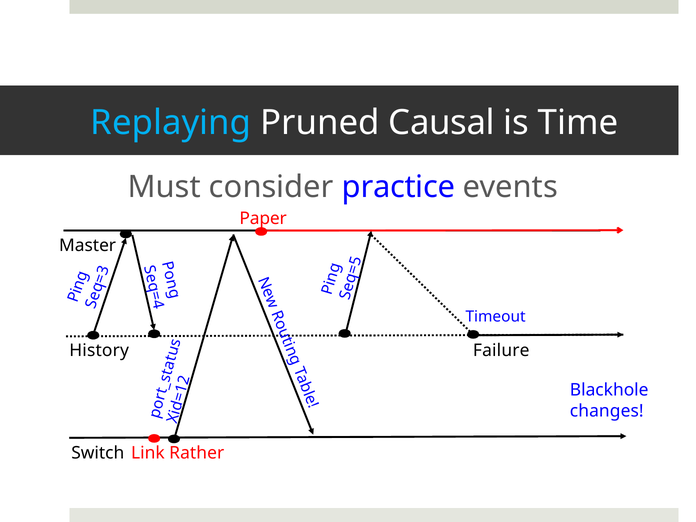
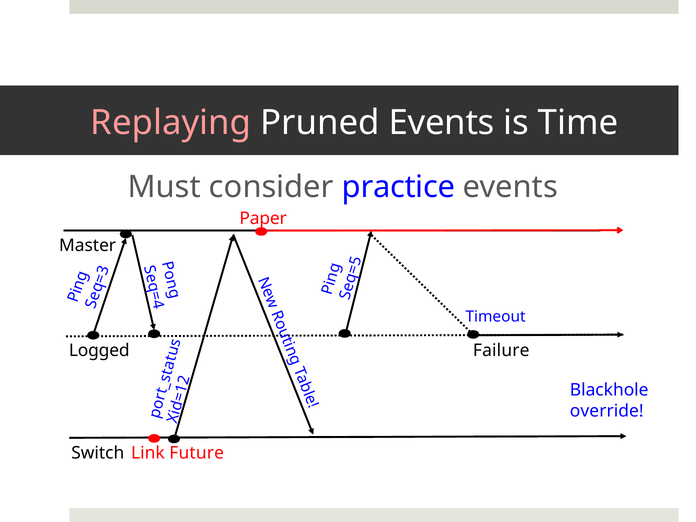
Replaying colour: light blue -> pink (171, 123)
Pruned Causal: Causal -> Events (442, 123)
History: History -> Logged (99, 350)
changes: changes -> override (607, 411)
Rather: Rather -> Future (197, 453)
